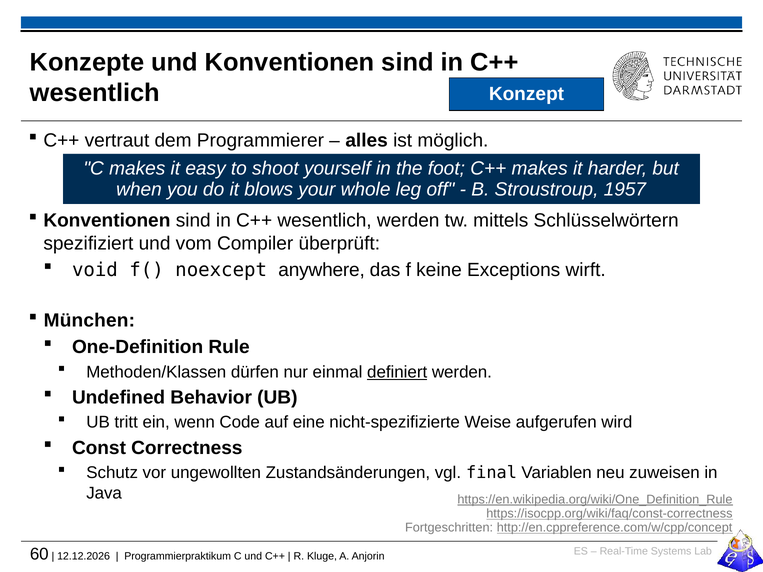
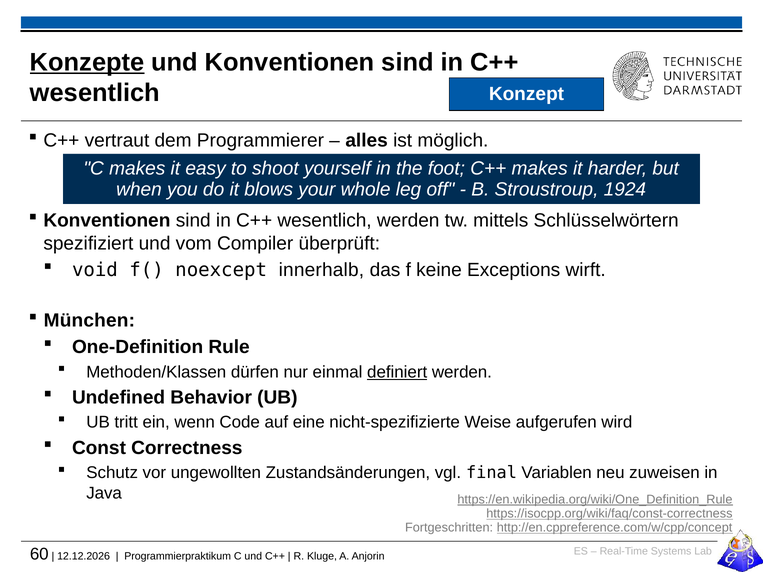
Konzepte underline: none -> present (87, 62)
1957: 1957 -> 1924 (625, 190)
anywhere: anywhere -> innerhalb (321, 270)
